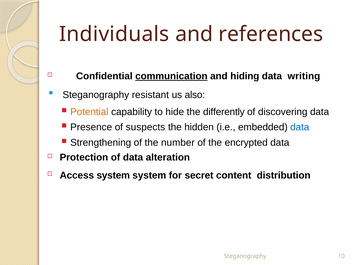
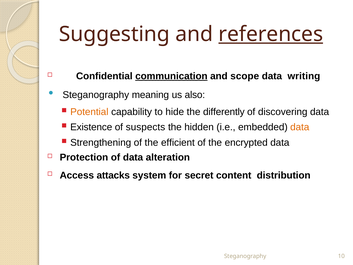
Individuals: Individuals -> Suggesting (114, 34)
references underline: none -> present (271, 34)
hiding: hiding -> scope (245, 76)
resistant: resistant -> meaning (150, 95)
Presence: Presence -> Existence (91, 127)
data colour: blue -> orange (300, 127)
number: number -> efficient (178, 142)
Access system: system -> attacks (113, 175)
